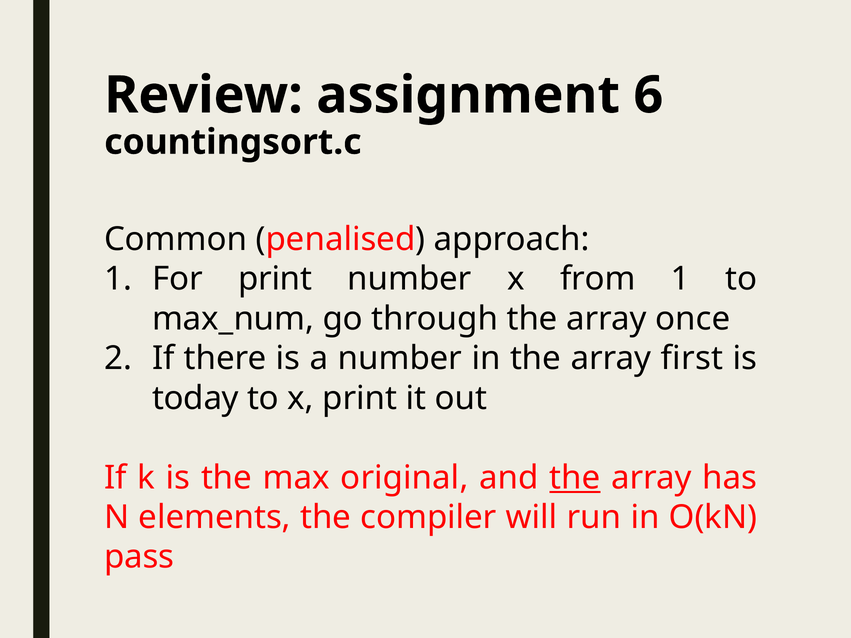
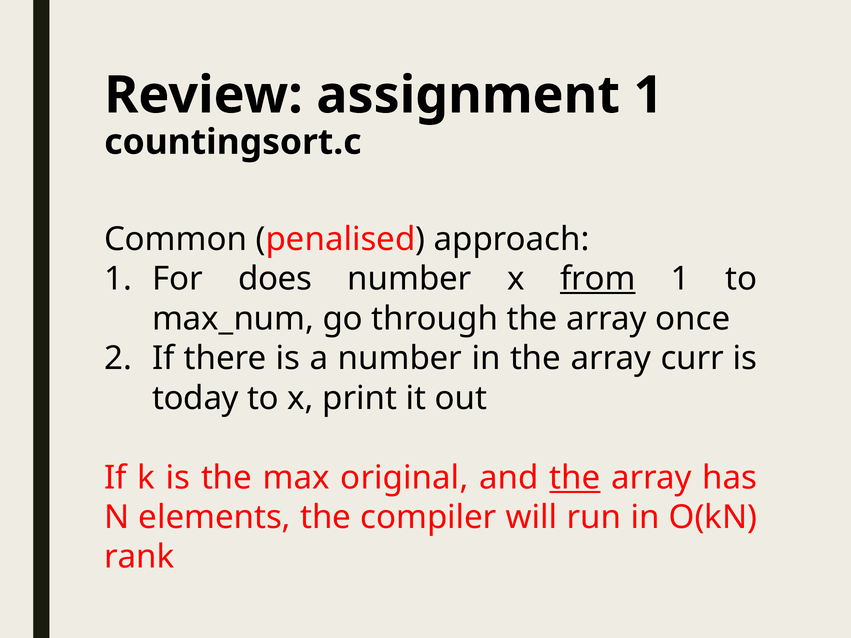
assignment 6: 6 -> 1 (648, 95)
For print: print -> does (275, 279)
from underline: none -> present (598, 279)
first: first -> curr (692, 359)
pass: pass -> rank (139, 557)
